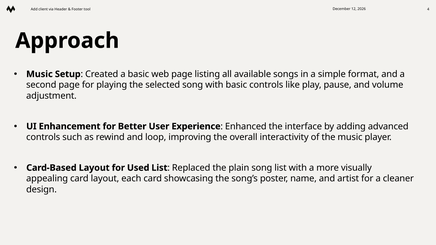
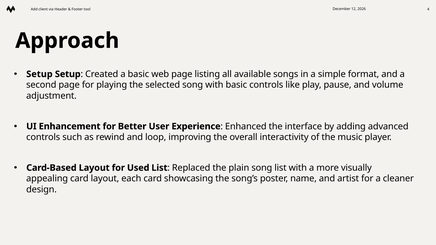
Music: Music -> Setup (39, 74)
